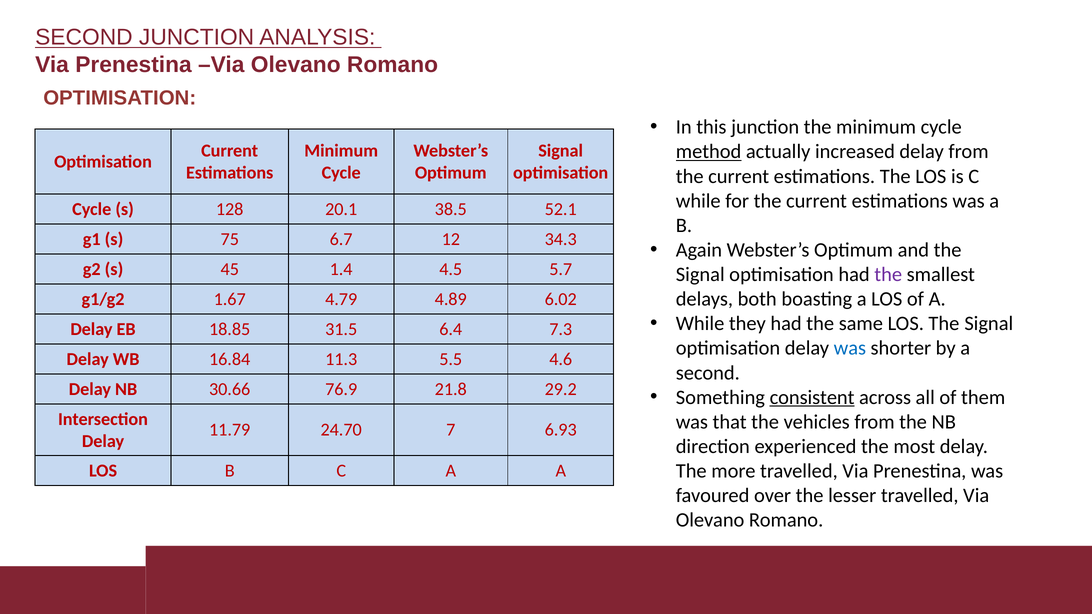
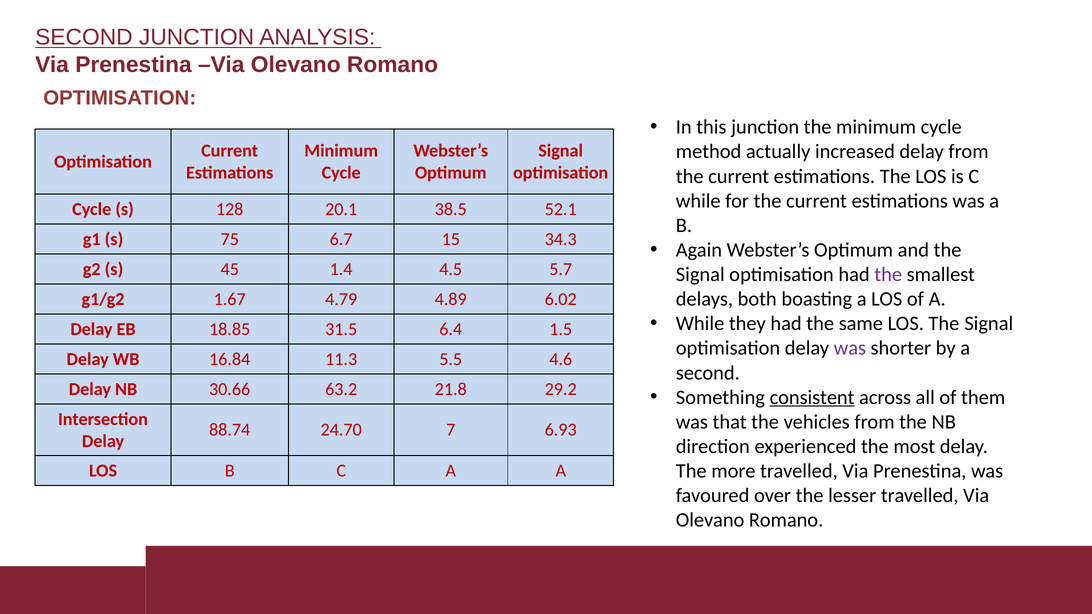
method underline: present -> none (709, 152)
12: 12 -> 15 (451, 239)
7.3: 7.3 -> 1.5 (561, 329)
was colour: blue -> purple (850, 348)
76.9: 76.9 -> 63.2 (341, 389)
11.79: 11.79 -> 88.74 (230, 430)
